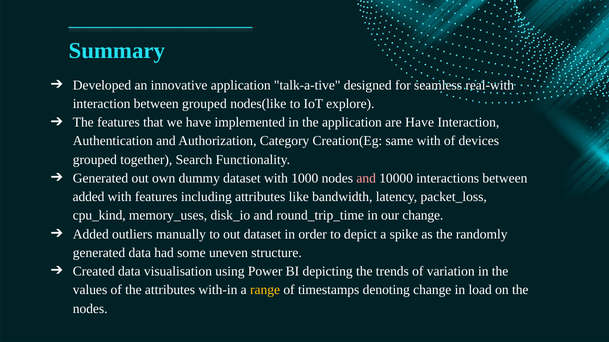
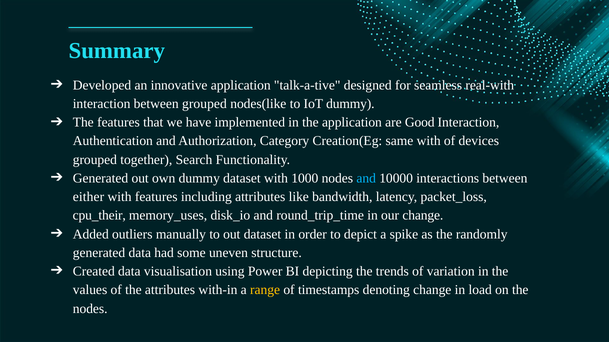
IoT explore: explore -> dummy (350, 104)
are Have: Have -> Good (420, 123)
and colour: pink -> light blue (366, 179)
added: added -> either (88, 197)
cpu_kind: cpu_kind -> cpu_their (99, 216)
